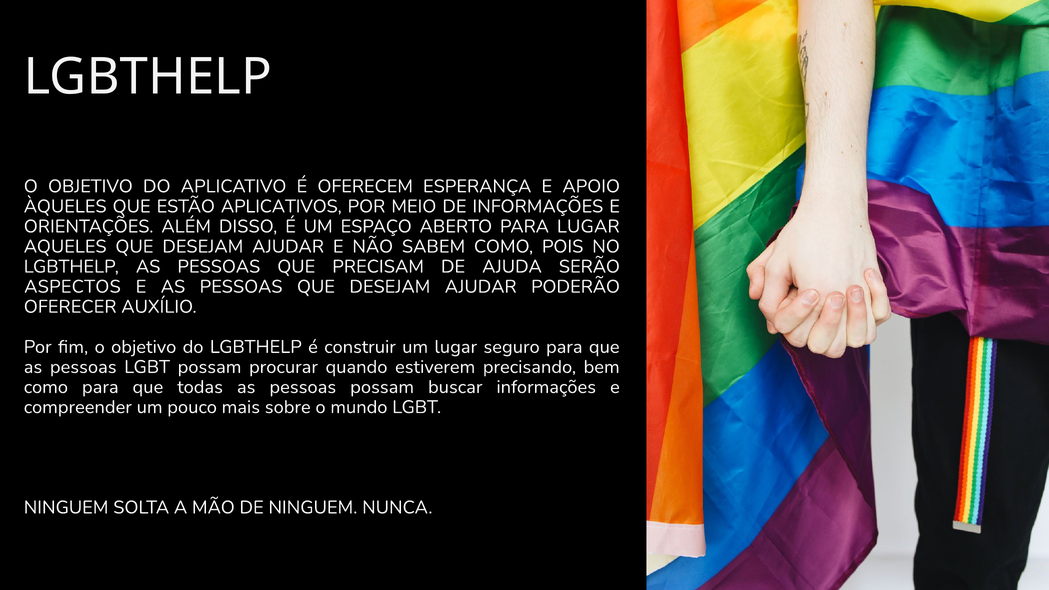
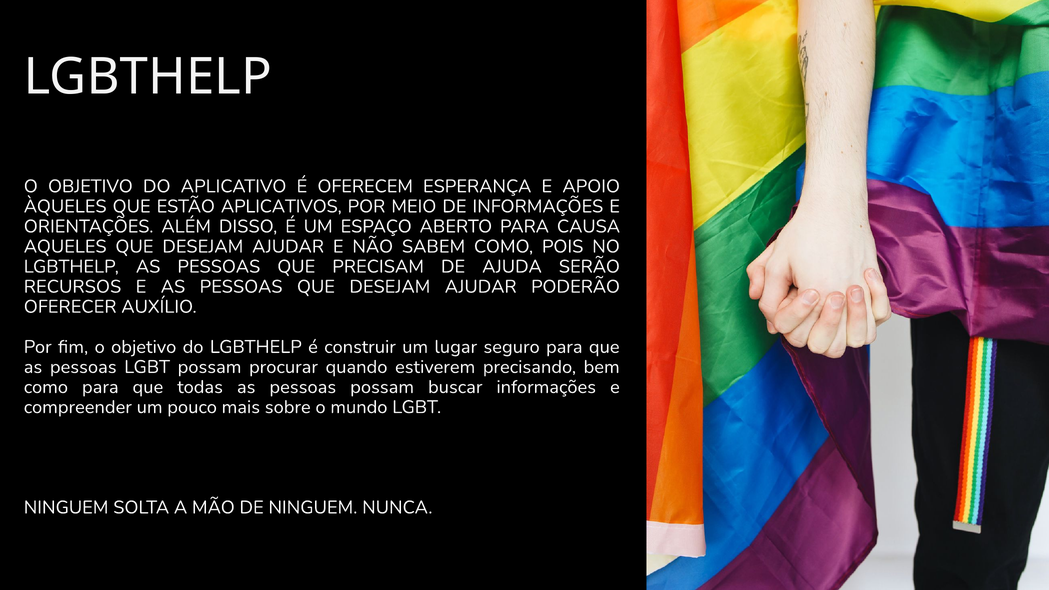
PARA LUGAR: LUGAR -> CAUSA (588, 226)
ASPECTOS: ASPECTOS -> RECURSOS (73, 287)
